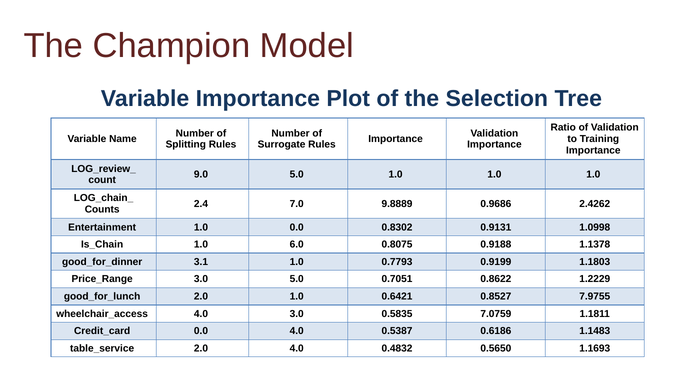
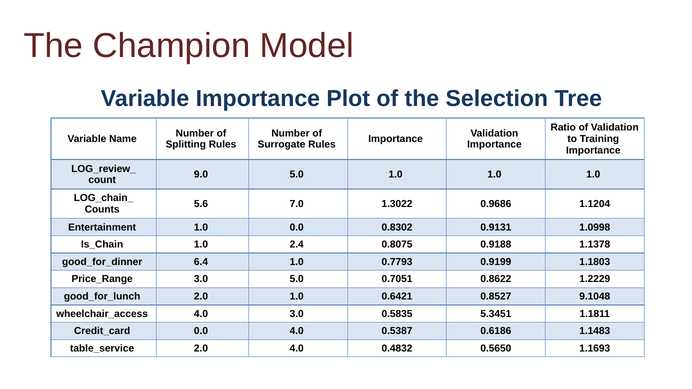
2.4: 2.4 -> 5.6 (201, 204)
9.8889: 9.8889 -> 1.3022 (397, 204)
2.4262: 2.4262 -> 1.1204 (595, 204)
6.0: 6.0 -> 2.4 (297, 245)
3.1: 3.1 -> 6.4 (201, 262)
7.9755: 7.9755 -> 9.1048 (595, 297)
7.0759: 7.0759 -> 5.3451 (496, 314)
